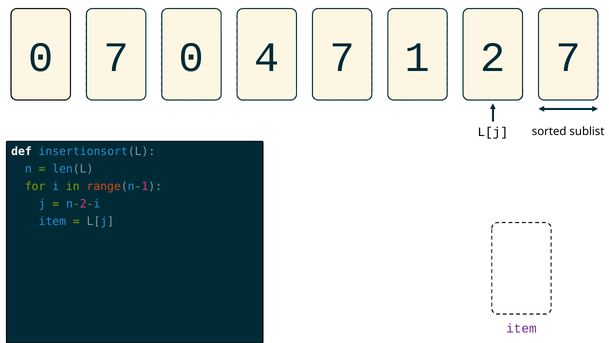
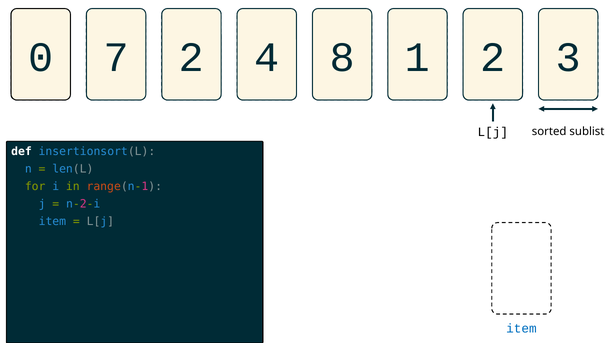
7 0: 0 -> 2 (191, 57)
4 7: 7 -> 8 (342, 57)
7: 7 -> 3 (568, 57)
item colour: purple -> blue (521, 328)
